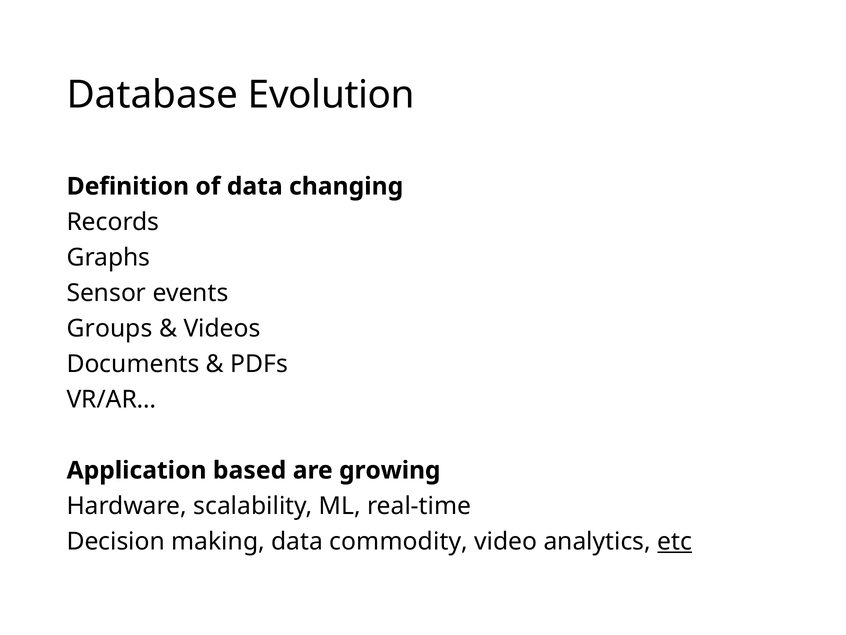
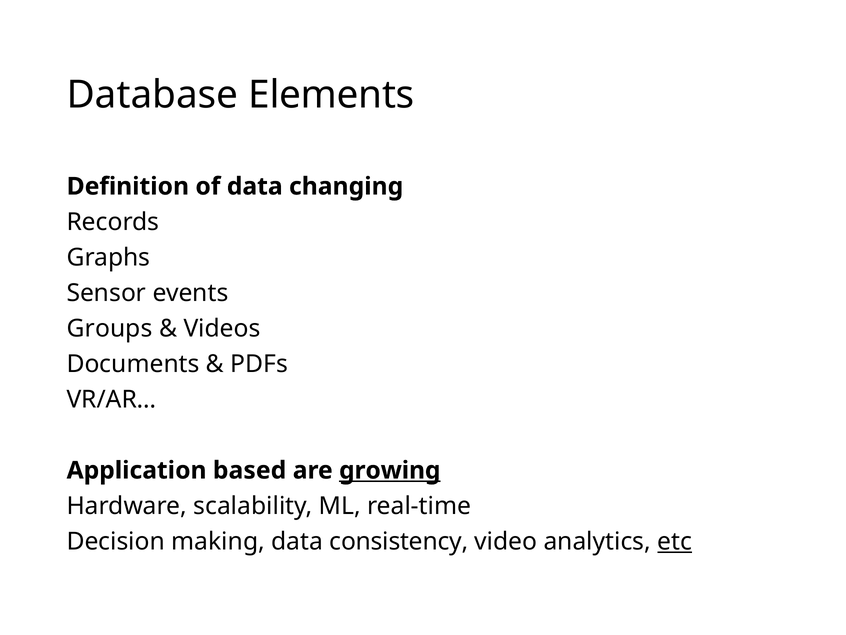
Evolution: Evolution -> Elements (331, 95)
growing underline: none -> present (390, 470)
commodity: commodity -> consistency (399, 541)
